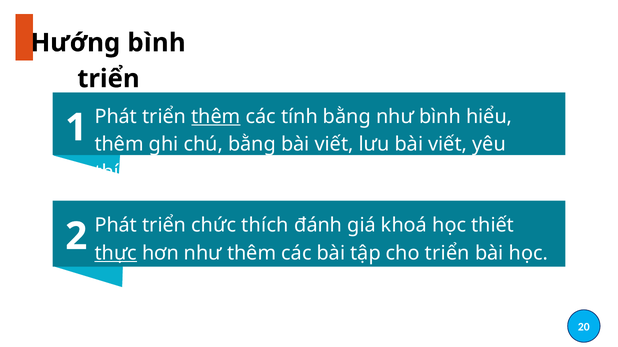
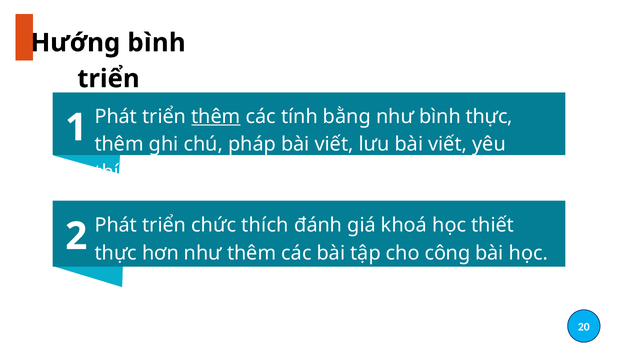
bình hiểu: hiểu -> thực (489, 117)
chú bằng: bằng -> pháp (252, 145)
thực underline: present -> none (116, 253)
cho triển: triển -> công (448, 253)
